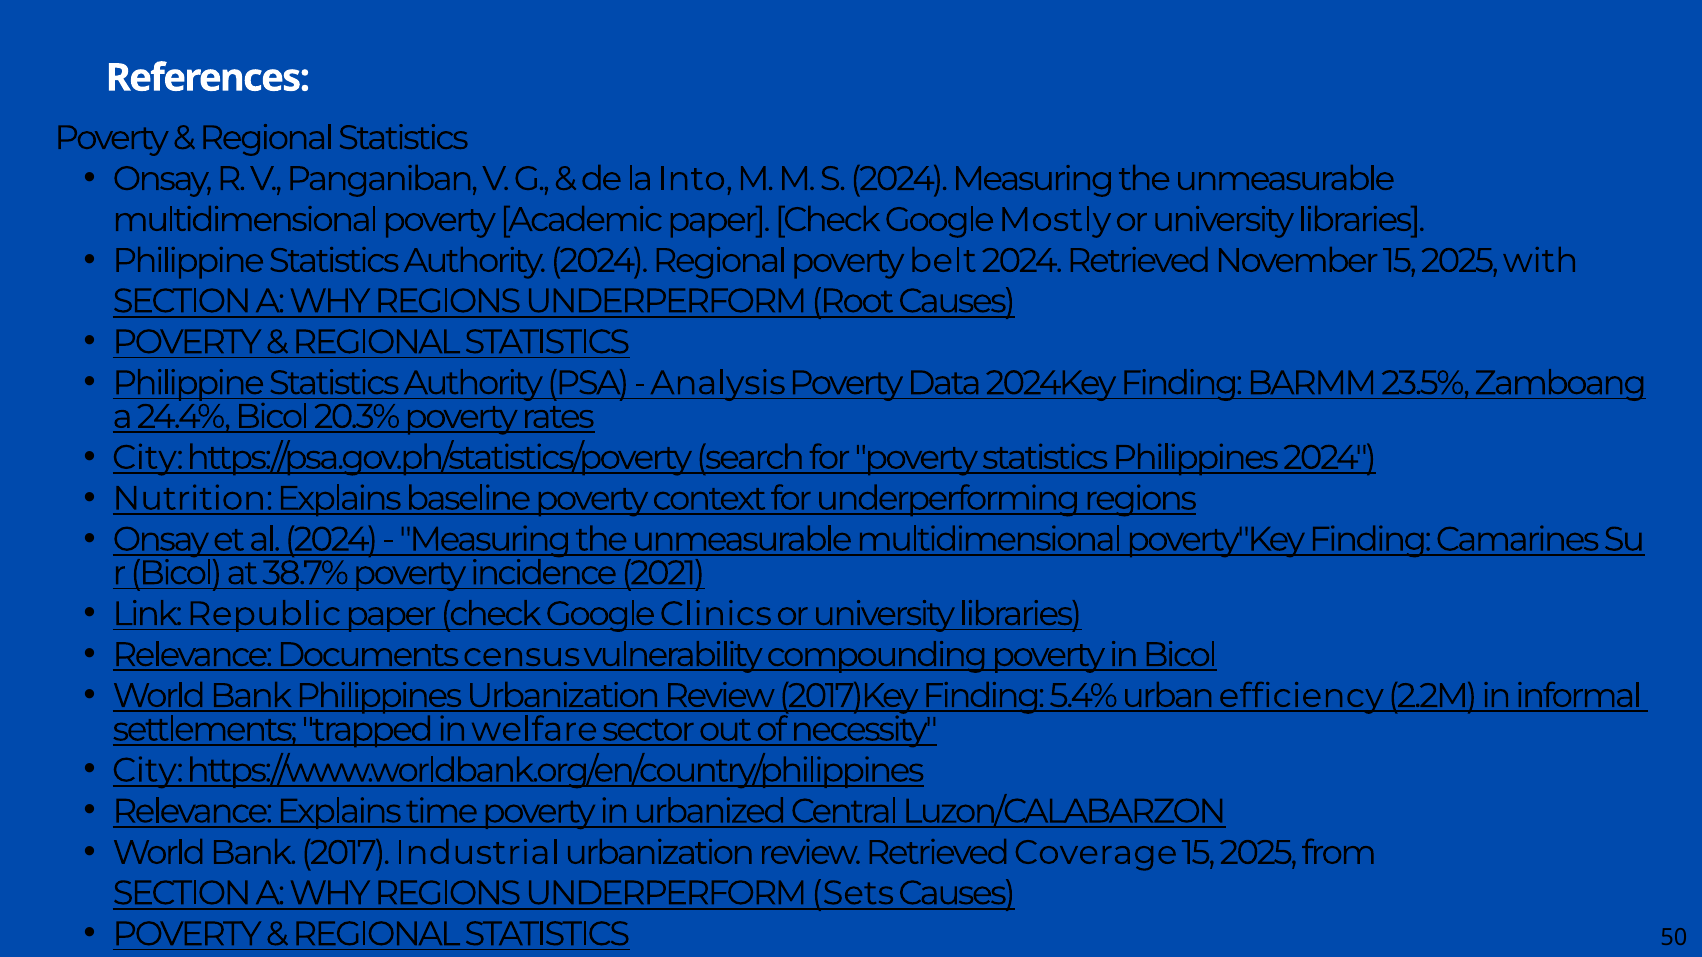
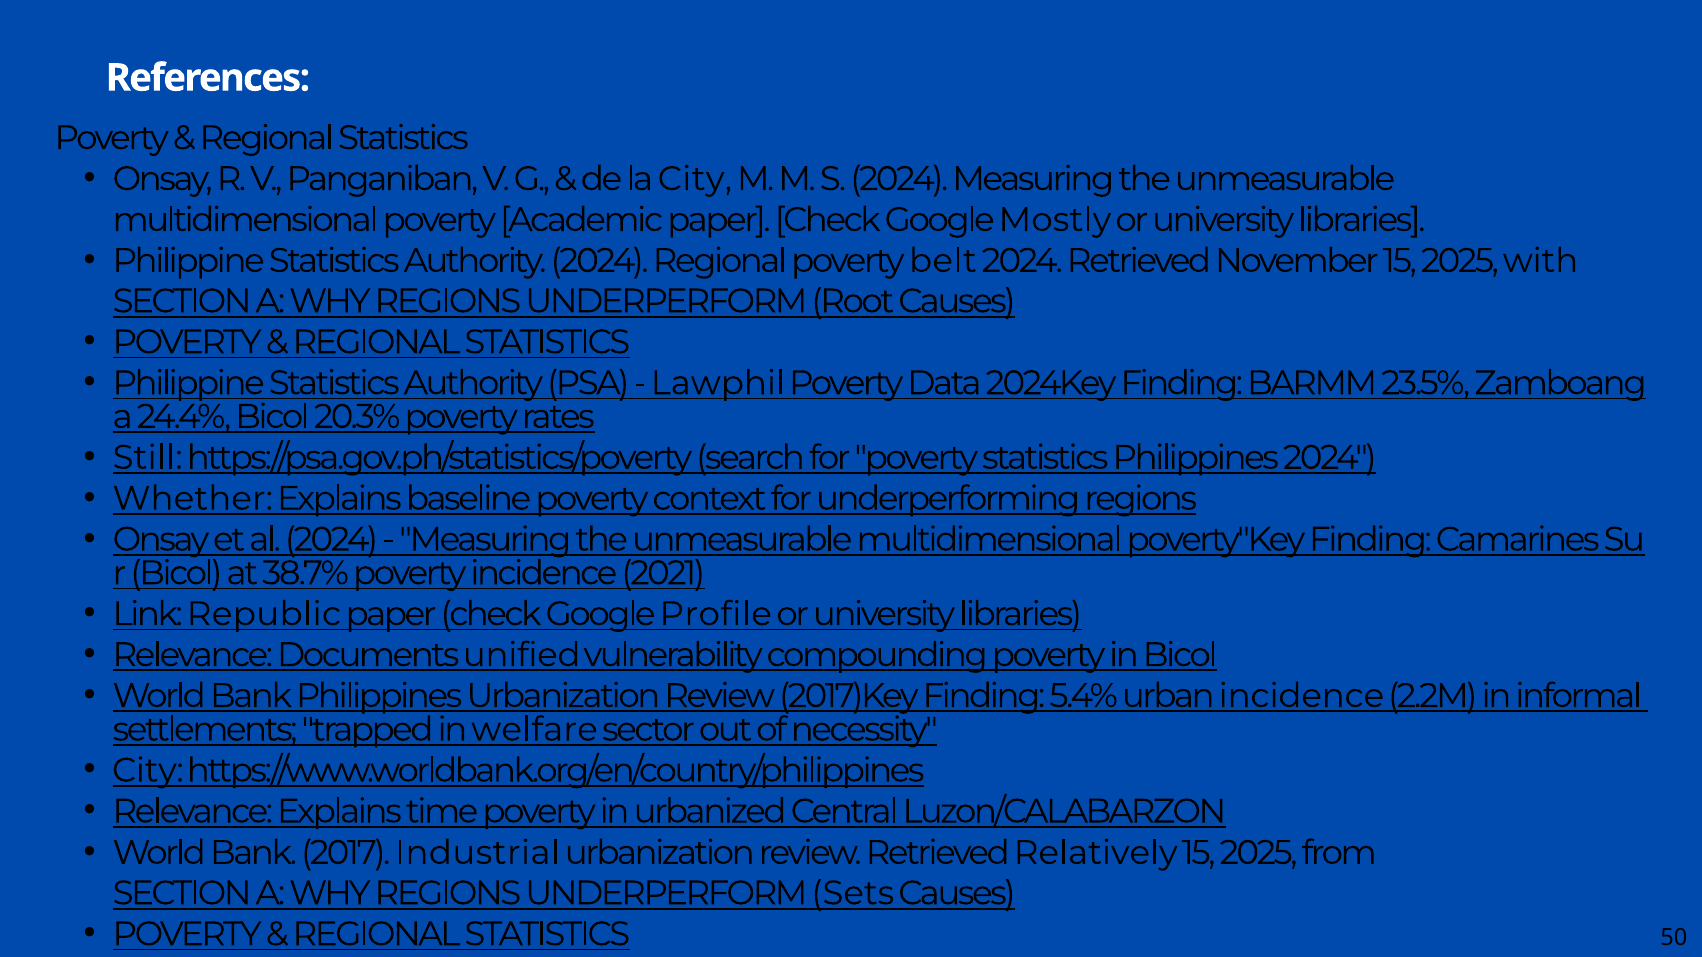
la Into: Into -> City (695, 179)
Analysis: Analysis -> Lawphil (718, 383)
City: City -> Still (148, 458)
Nutrition: Nutrition -> Whether (193, 499)
Google Clinics: Clinics -> Profile (716, 614)
Documents census: census -> unified (522, 655)
urban efficiency: efficiency -> incidence (1301, 696)
Coverage: Coverage -> Relatively (1096, 853)
